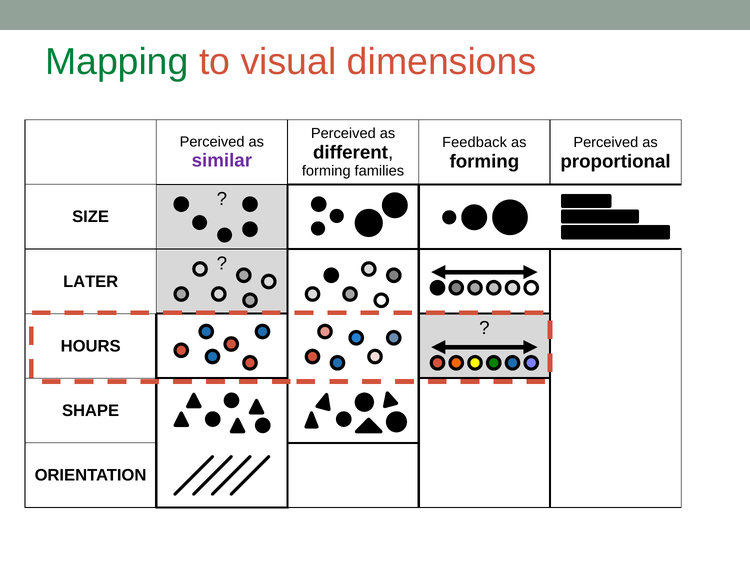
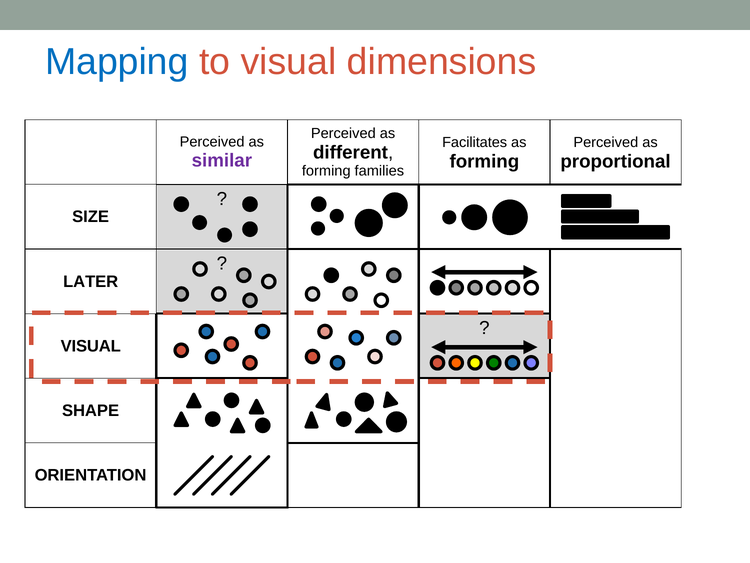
Mapping colour: green -> blue (117, 62)
Feedback: Feedback -> Facilitates (475, 142)
HOURS: HOURS -> VISUAL (91, 346)
